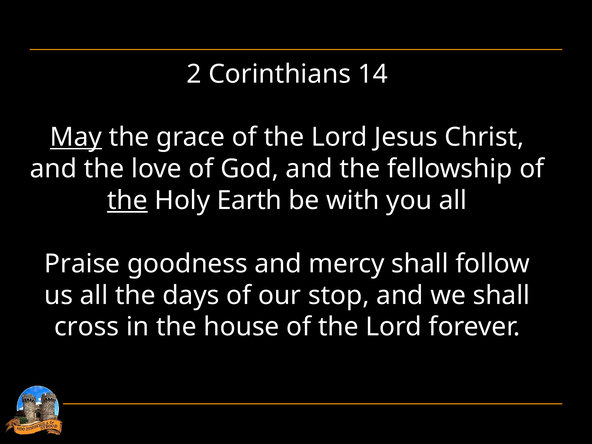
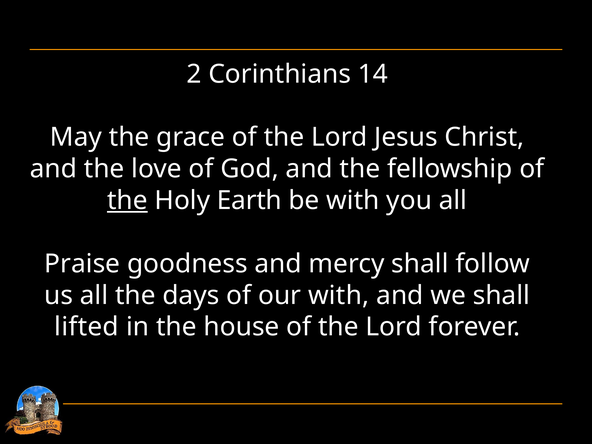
May underline: present -> none (76, 137)
our stop: stop -> with (339, 295)
cross: cross -> lifted (87, 327)
